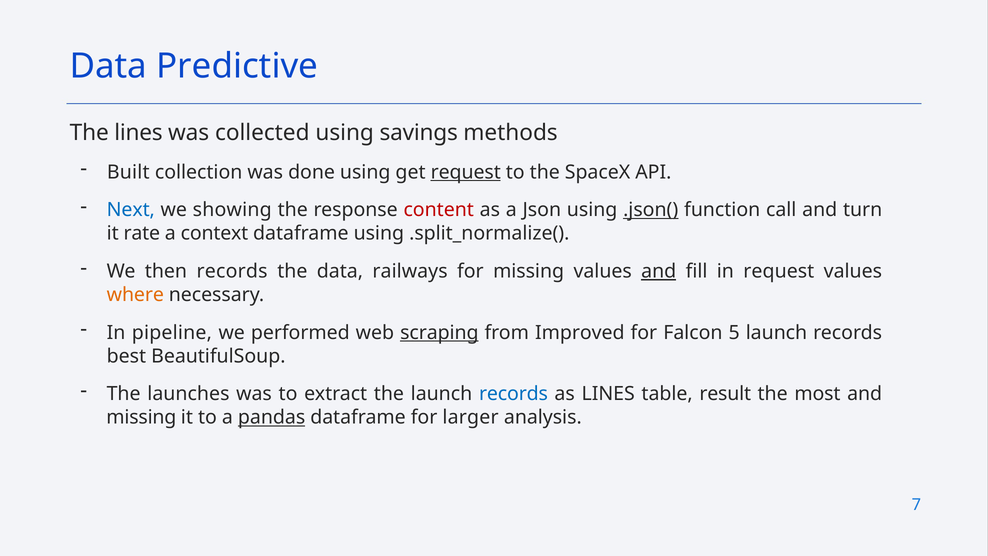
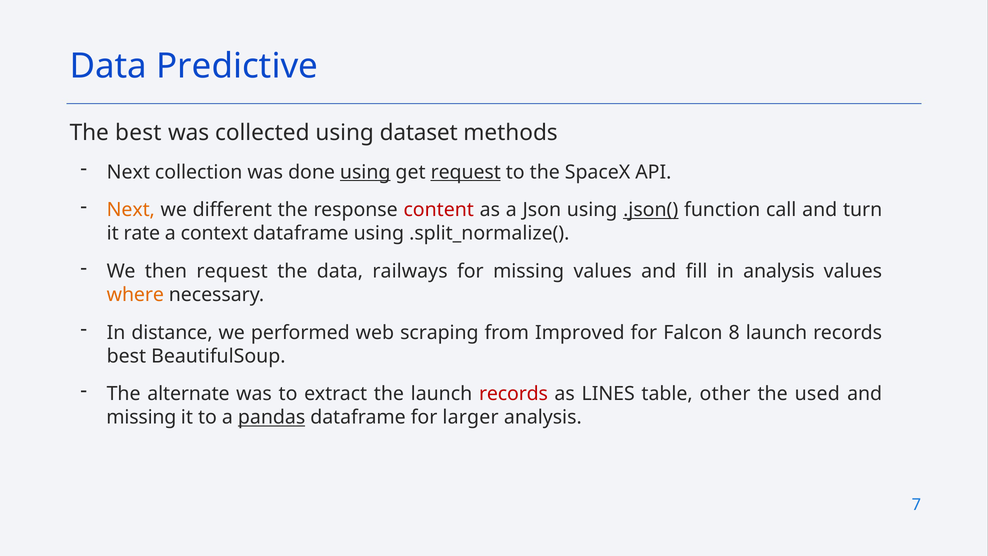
The lines: lines -> best (138, 133)
savings: savings -> dataset (419, 133)
Built: Built -> Next (128, 172)
using underline: none -> present (365, 172)
Next colour: blue -> orange (131, 210)
showing: showing -> different (232, 210)
then records: records -> request (232, 271)
and underline: present -> none (659, 271)
in request: request -> analysis (779, 271)
pipeline: pipeline -> distance (172, 333)
scraping underline: present -> none (439, 333)
5: 5 -> 8 (734, 333)
launches: launches -> alternate (188, 394)
records colour: blue -> red (514, 394)
result: result -> other (725, 394)
most: most -> used (817, 394)
